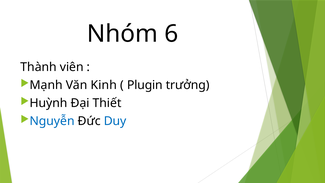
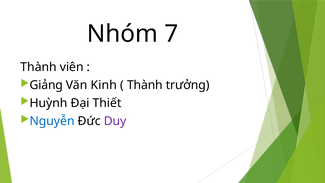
6: 6 -> 7 (171, 34)
Mạnh: Mạnh -> Giảng (46, 85)
Plugin: Plugin -> Thành (145, 85)
Duy colour: blue -> purple (115, 121)
